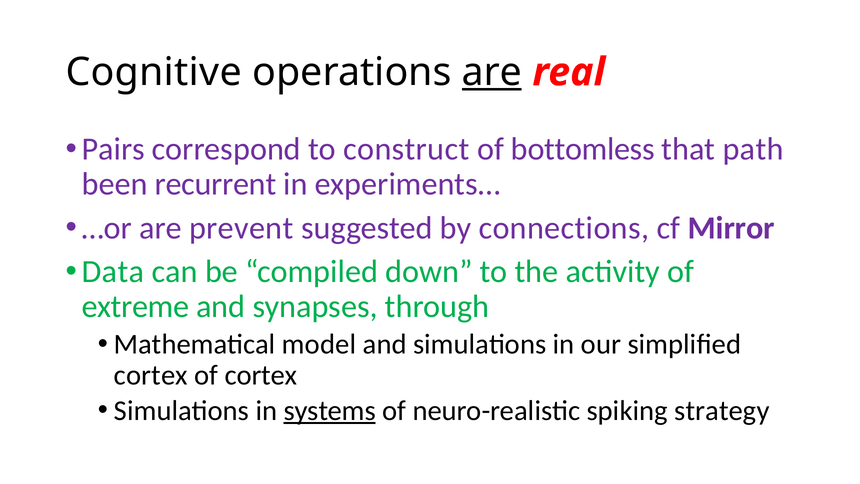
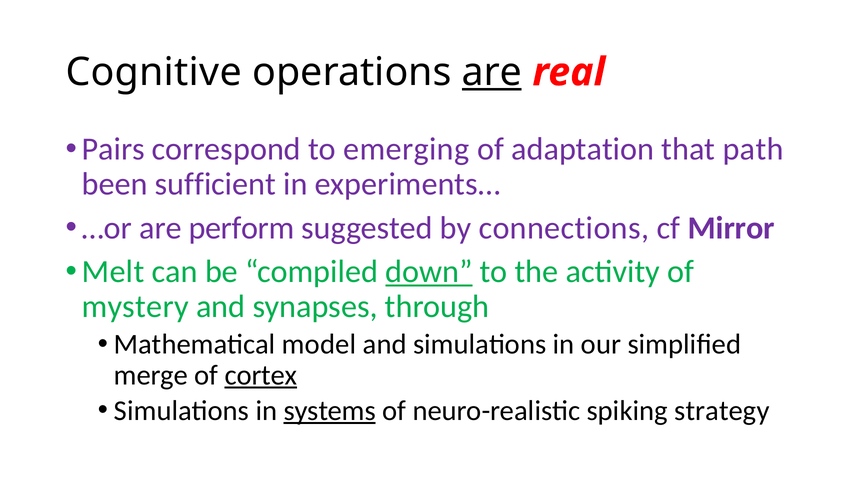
construct: construct -> emerging (406, 149)
bottomless: bottomless -> adaptation (583, 149)
recurrent: recurrent -> sufficient (215, 184)
prevent: prevent -> perform (242, 228)
Data: Data -> Melt (113, 272)
down underline: none -> present (429, 272)
extreme: extreme -> mystery (135, 306)
cortex: cortex -> merge (151, 375)
cortex underline: none -> present (261, 375)
